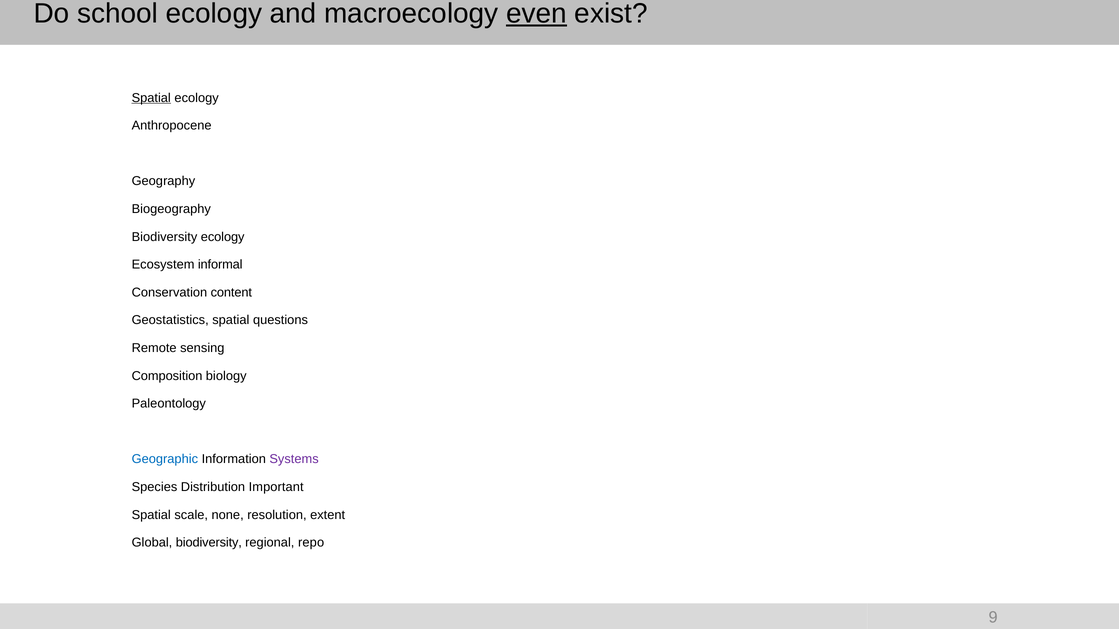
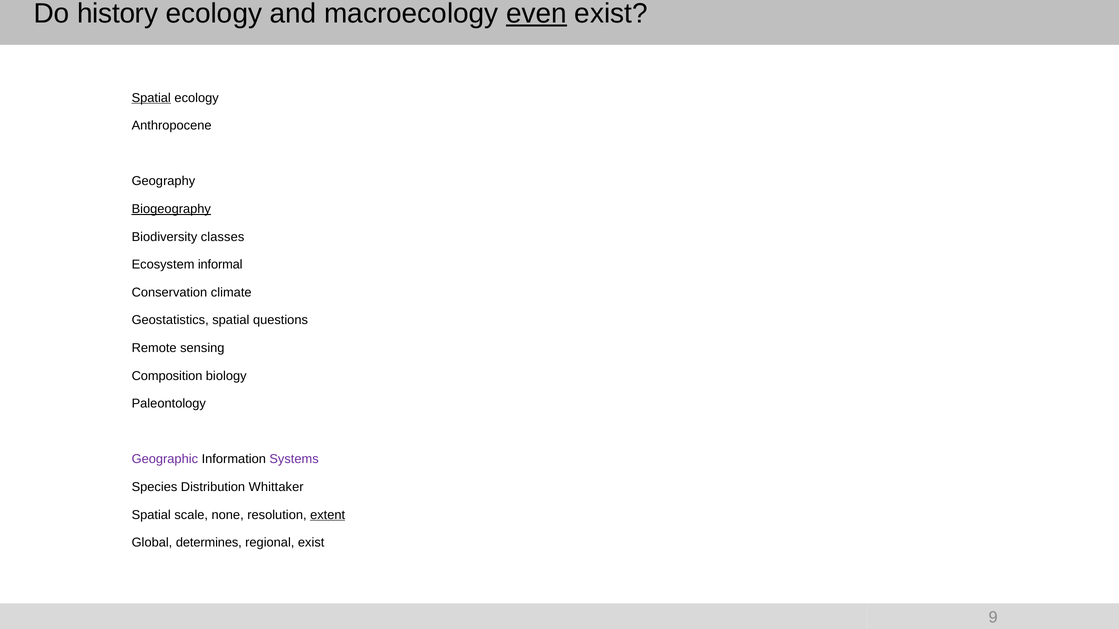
school: school -> history (118, 13)
Biogeography underline: none -> present (171, 209)
Biodiversity ecology: ecology -> classes (223, 237)
content: content -> climate (231, 293)
Geographic colour: blue -> purple (165, 460)
Important: Important -> Whittaker (276, 487)
extent underline: none -> present (328, 515)
Global biodiversity: biodiversity -> determines (209, 543)
regional repo: repo -> exist (311, 543)
